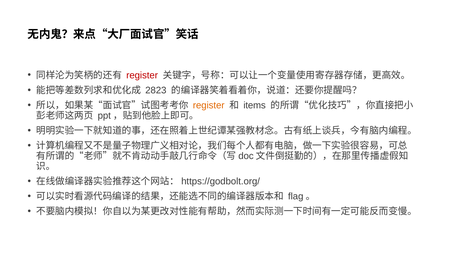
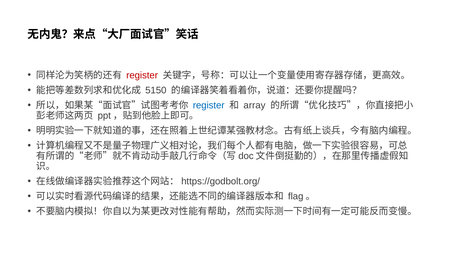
2823: 2823 -> 5150 (156, 90)
register colour: orange -> blue (209, 105)
items: items -> array (254, 105)
